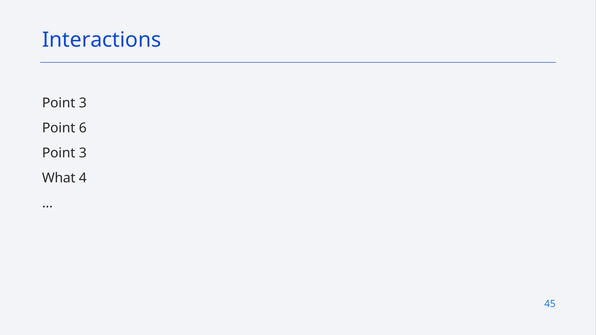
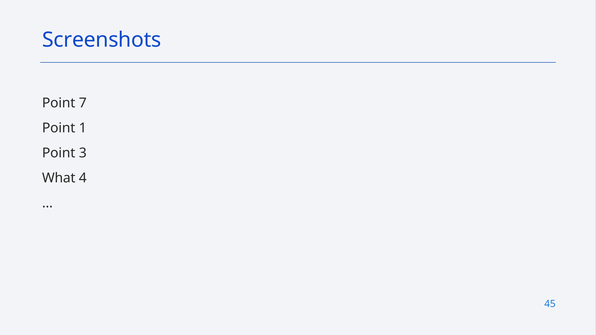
Interactions: Interactions -> Screenshots (102, 40)
3: 3 -> 7 (83, 103)
6: 6 -> 1 (83, 128)
